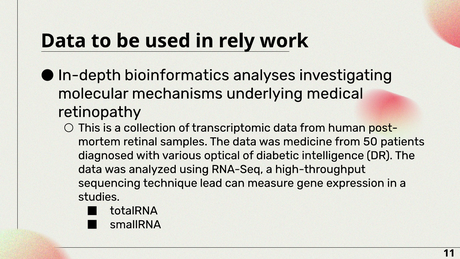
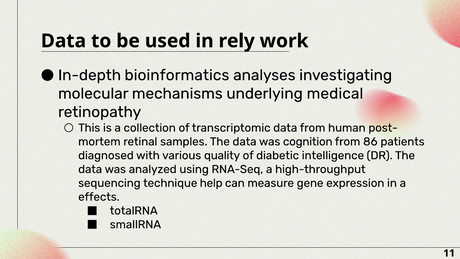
medicine: medicine -> cognition (308, 141)
50: 50 -> 86 (370, 141)
optical: optical -> quality (222, 155)
lead: lead -> help (211, 183)
studies: studies -> effects (99, 197)
